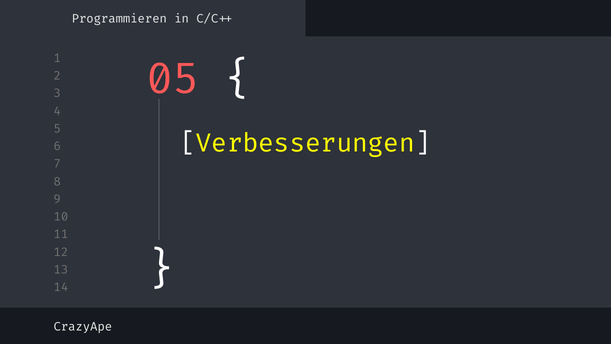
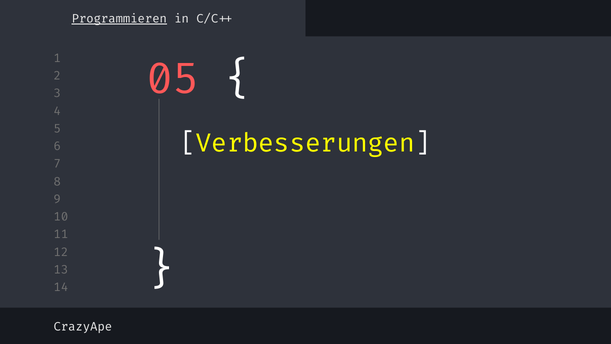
Programmieren underline: none -> present (119, 19)
